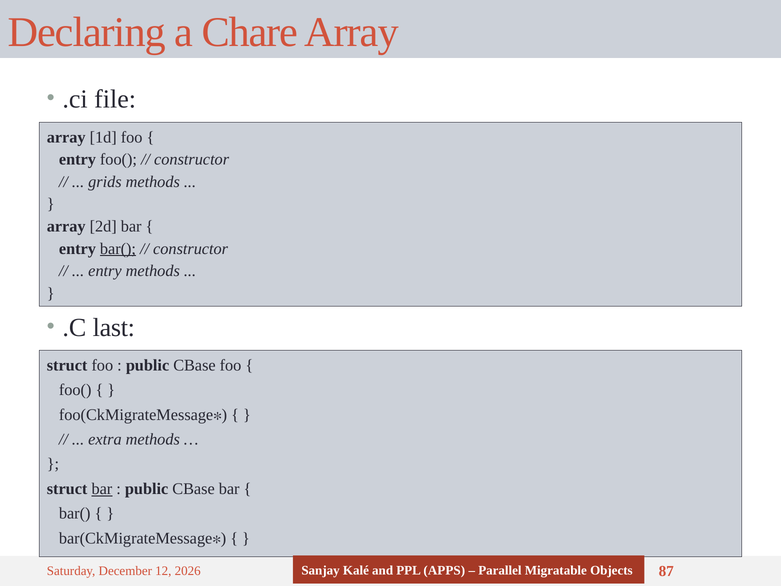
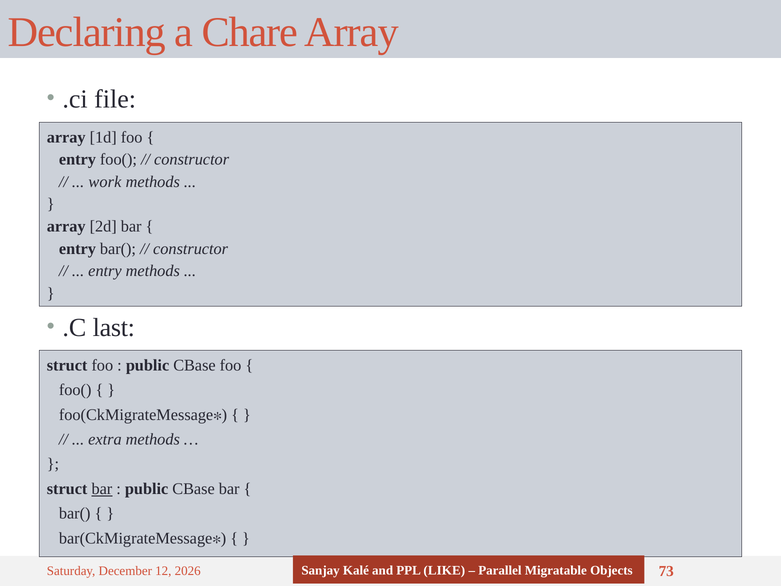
grids: grids -> work (105, 182)
bar( underline: present -> none (118, 249)
APPS: APPS -> LIKE (444, 570)
87: 87 -> 73 (666, 571)
